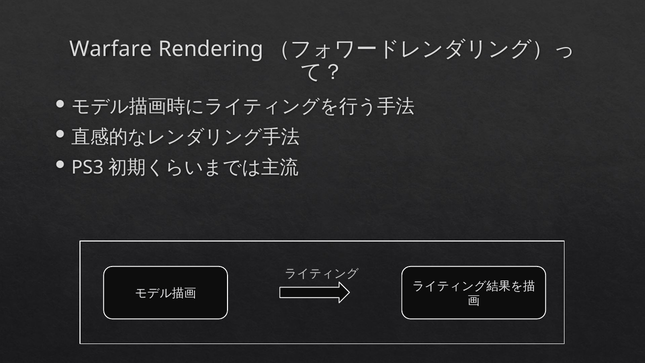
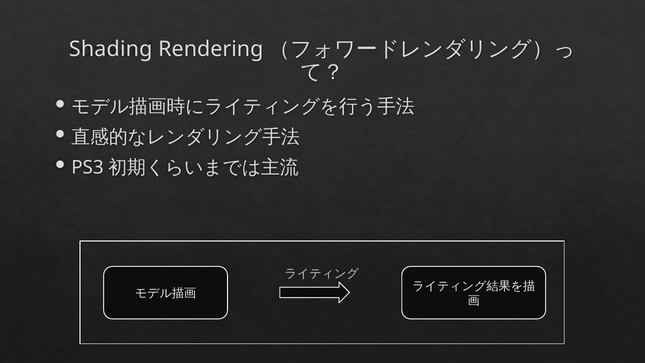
Warfare: Warfare -> Shading (111, 49)
